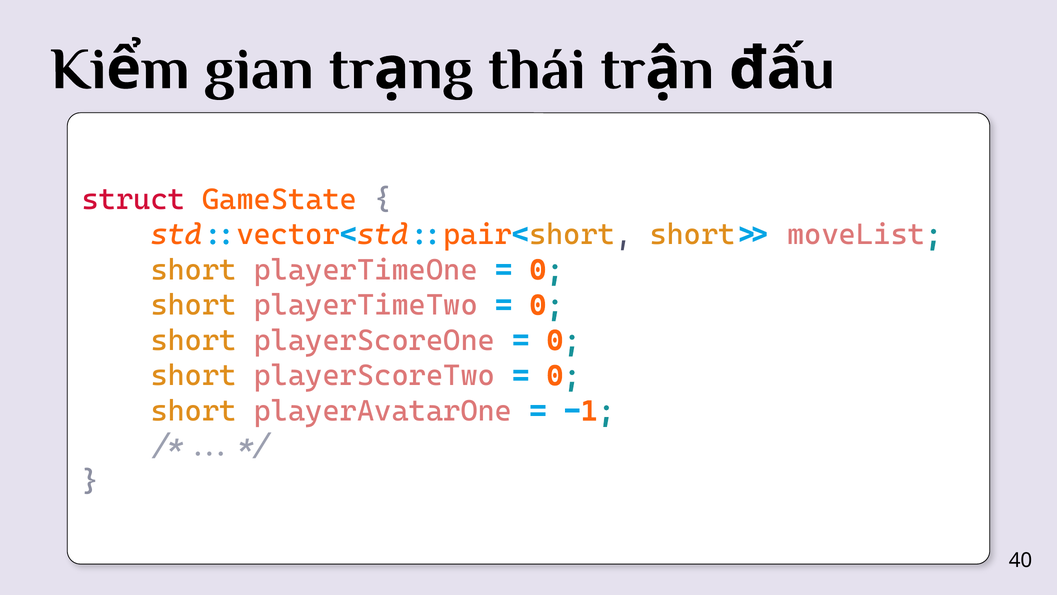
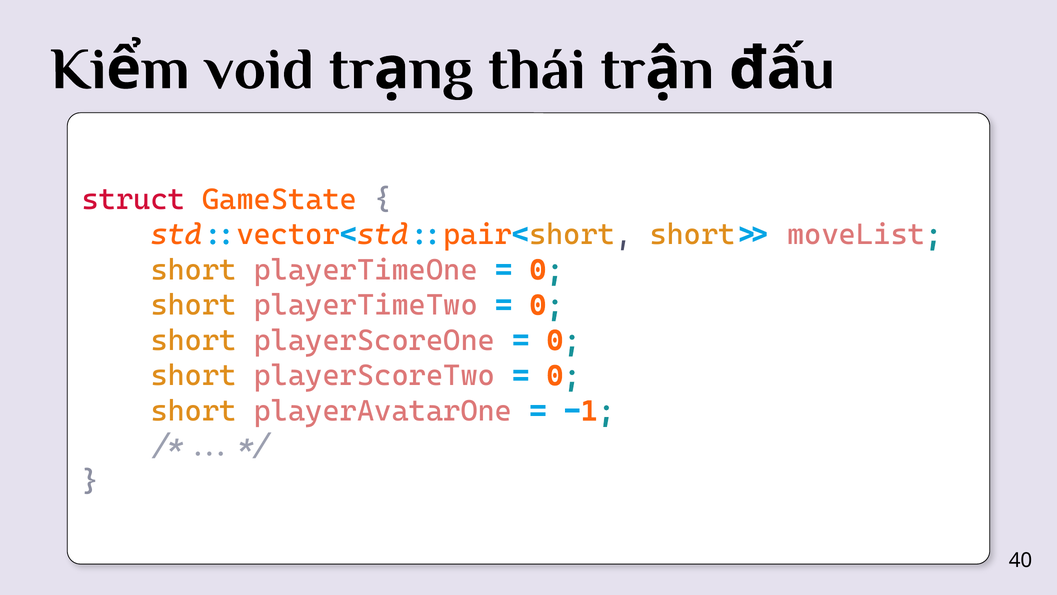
gian: gian -> void (259, 69)
